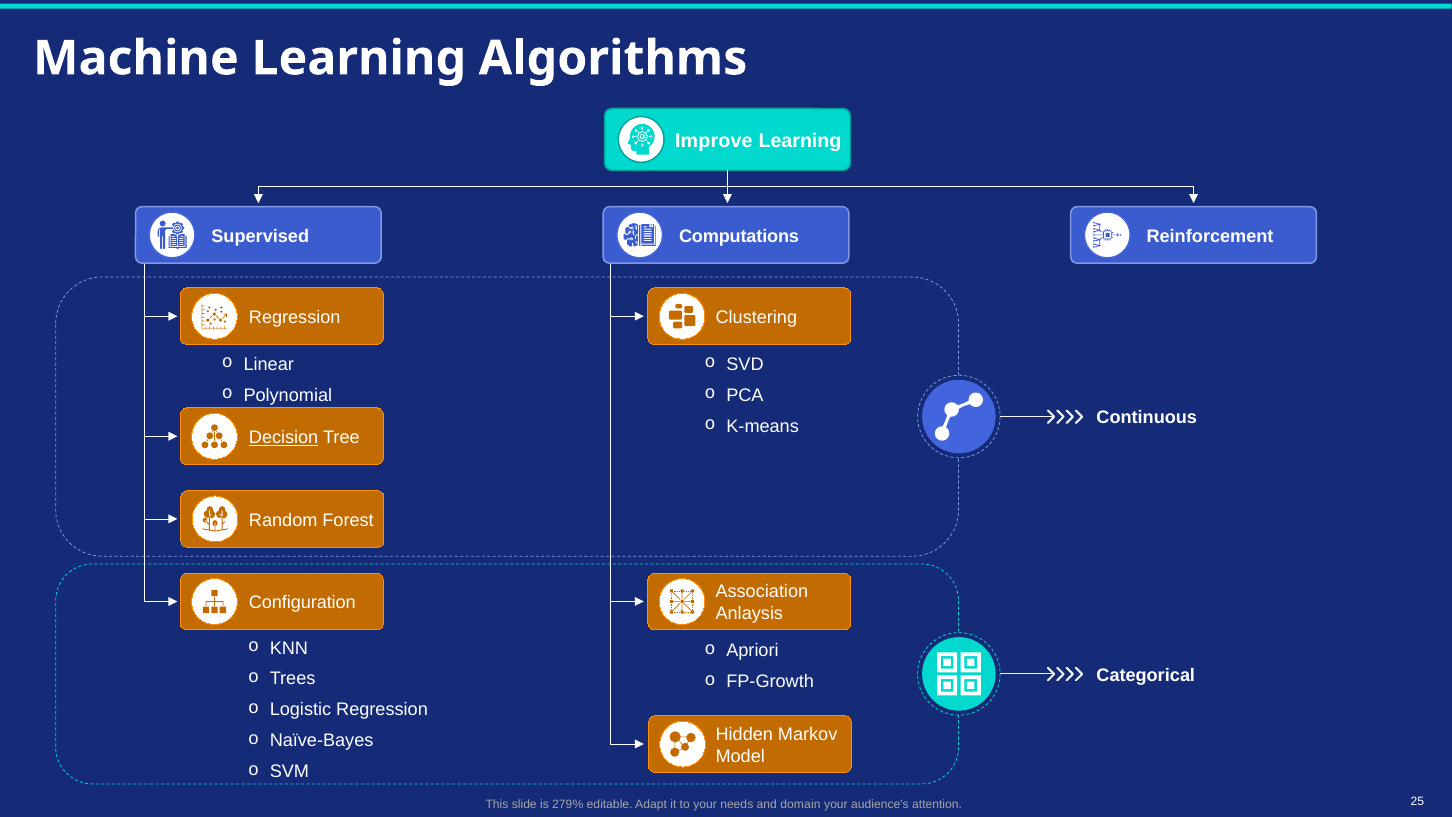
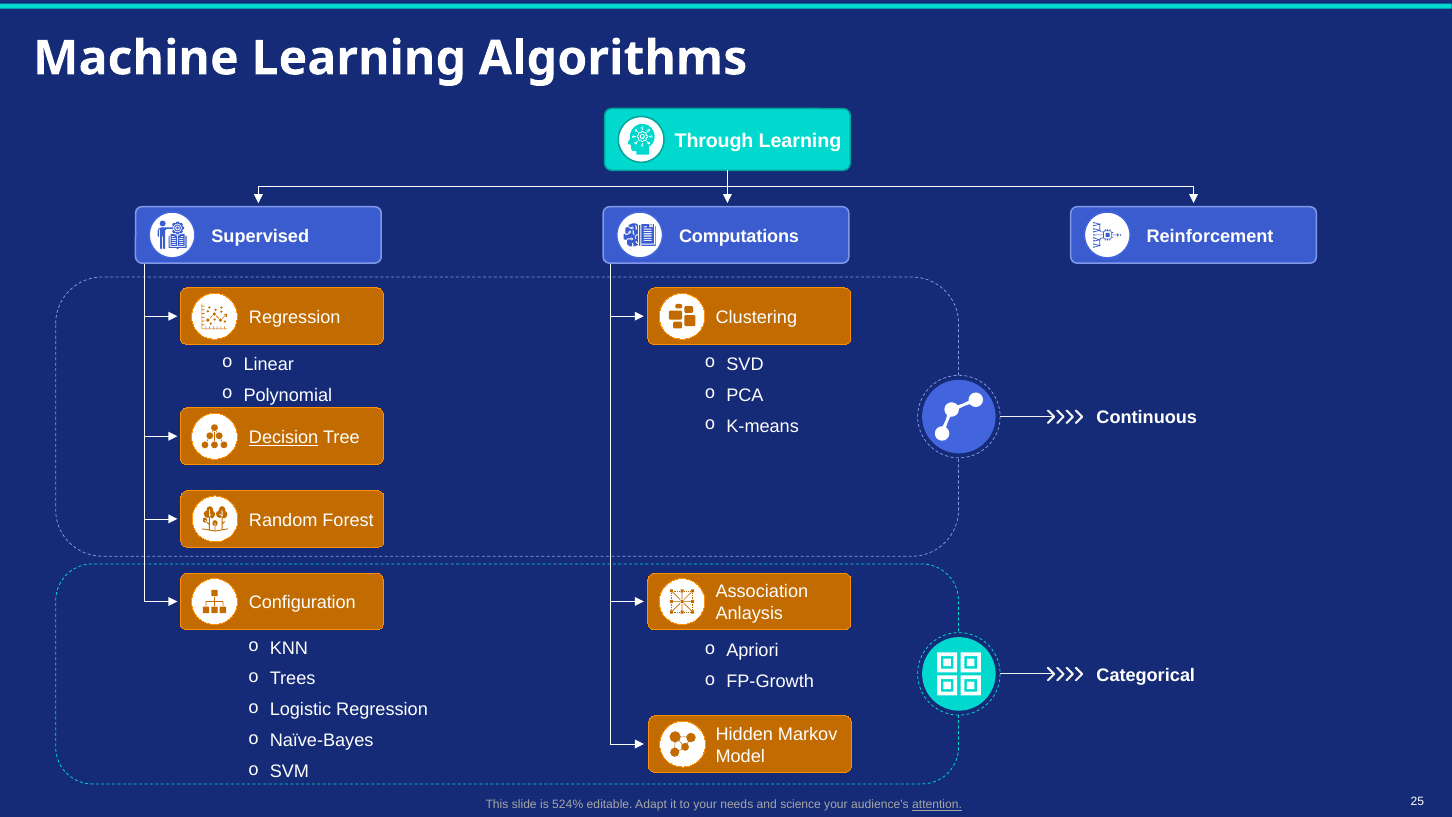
Improve: Improve -> Through (714, 141)
279%: 279% -> 524% (568, 805)
domain: domain -> science (801, 805)
attention underline: none -> present (937, 805)
